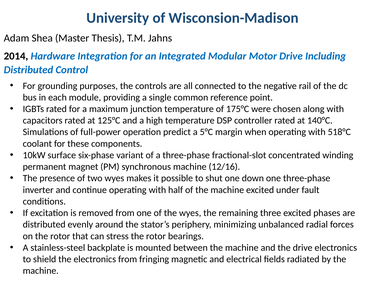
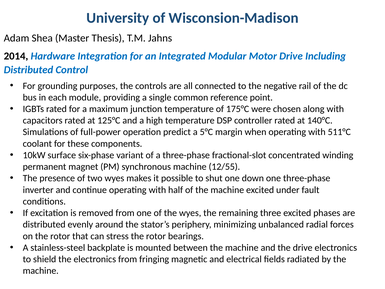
518°C: 518°C -> 511°C (339, 132)
12/16: 12/16 -> 12/55 (224, 167)
